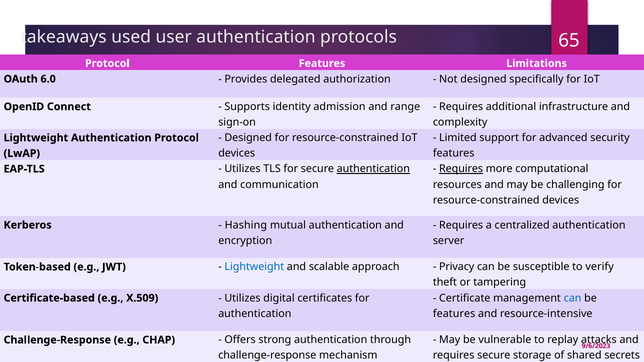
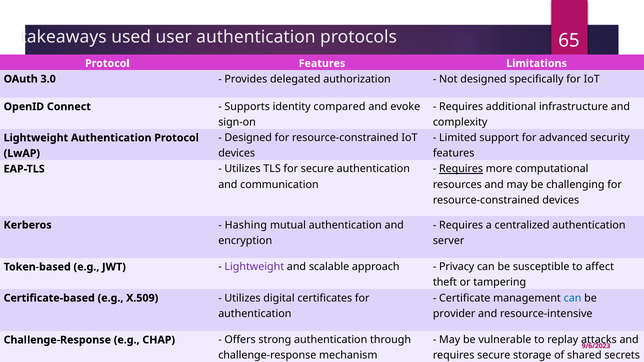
6.0: 6.0 -> 3.0 (48, 79)
admission: admission -> compared (339, 107)
range: range -> evoke (405, 107)
authentication underline: present -> none (373, 169)
Lightweight colour: blue -> purple (254, 267)
verify: verify -> affect (600, 267)
features: features -> provider (454, 314)
